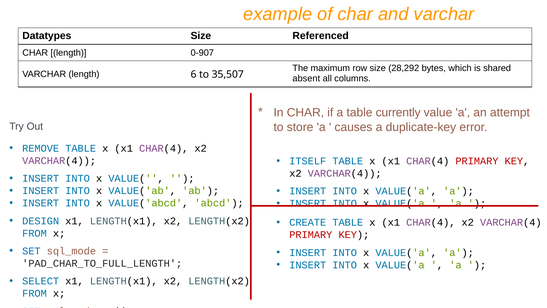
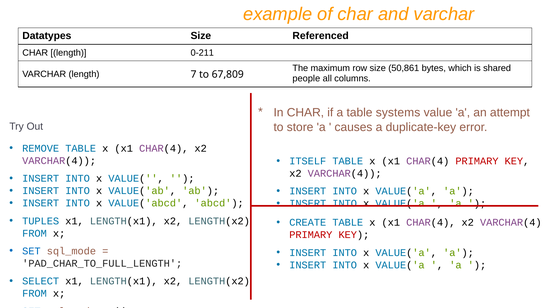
0-907: 0-907 -> 0-211 (202, 53)
28,292: 28,292 -> 50,861 (404, 68)
6: 6 -> 7 (194, 74)
35,507: 35,507 -> 67,809 (228, 74)
absent: absent -> people (306, 78)
currently: currently -> systems (398, 113)
DESIGN: DESIGN -> TUPLES (41, 221)
